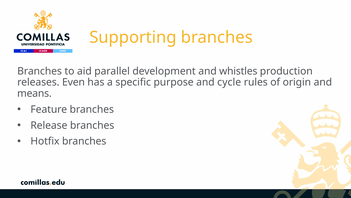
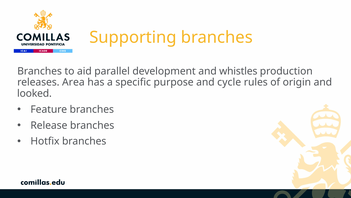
Even: Even -> Area (73, 82)
means: means -> looked (34, 93)
